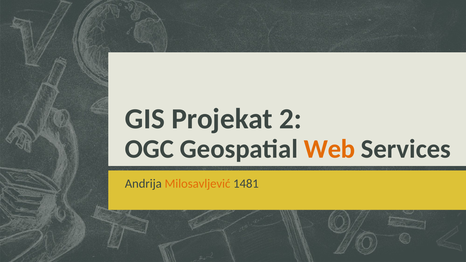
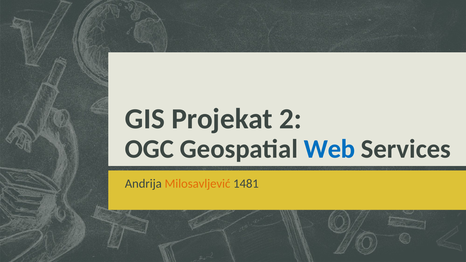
Web colour: orange -> blue (330, 149)
